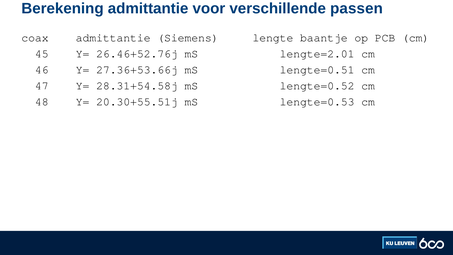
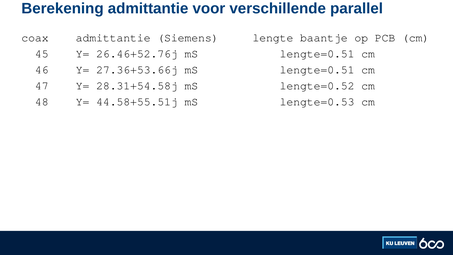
passen: passen -> parallel (357, 9)
26.46+52.76j mS lengte=2.01: lengte=2.01 -> lengte=0.51 (317, 54)
20.30+55.51j: 20.30+55.51j -> 44.58+55.51j (137, 102)
